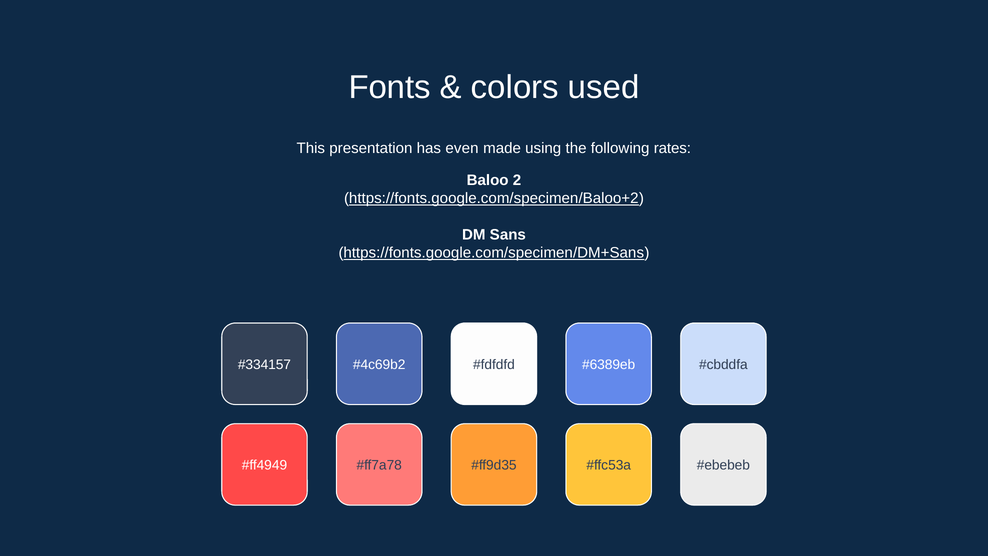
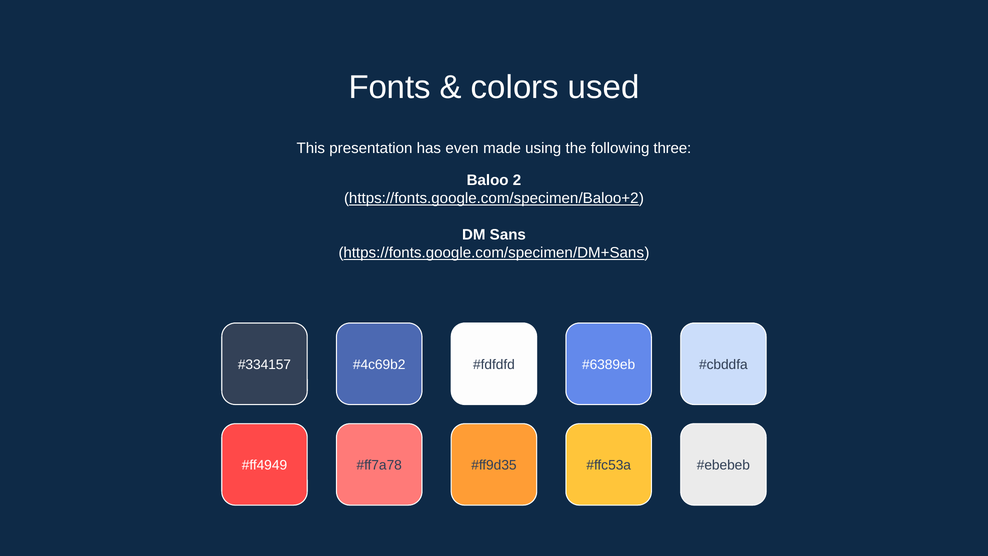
rates: rates -> three (672, 148)
